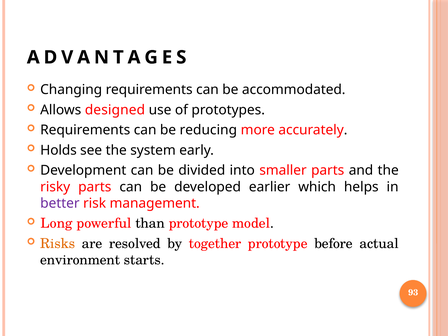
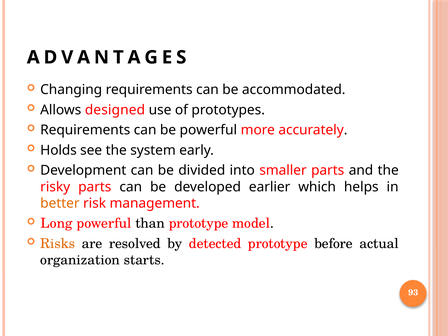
be reducing: reducing -> powerful (208, 130)
better colour: purple -> orange (60, 203)
together: together -> detected (215, 244)
environment: environment -> organization (80, 260)
